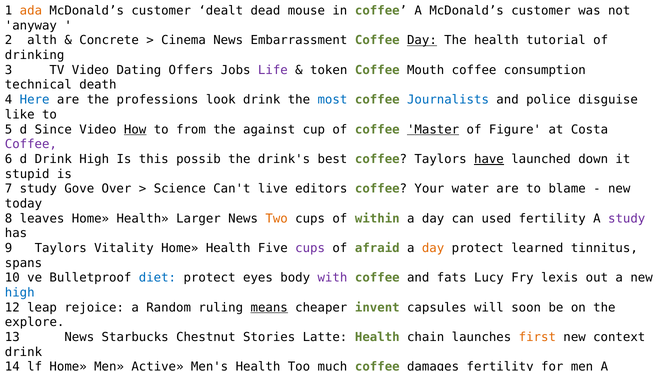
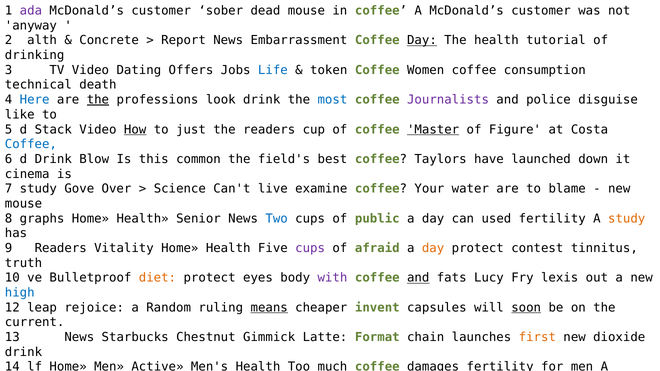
ada colour: orange -> purple (31, 11)
dealt: dealt -> sober (221, 11)
Cinema: Cinema -> Report (184, 40)
Life colour: purple -> blue (273, 70)
Coffee Mouth: Mouth -> Women (426, 70)
the underline: none -> present (98, 100)
Journalists colour: blue -> purple (448, 100)
Since: Since -> Stack (53, 130)
to from: from -> just (191, 130)
the against: against -> readers (269, 130)
Coffee colour: purple -> blue (31, 144)
Drink High: High -> Blow (94, 159)
possib: possib -> common (198, 159)
drink's: drink's -> field's (284, 159)
have underline: present -> none (489, 159)
stupid: stupid -> cinema (27, 174)
editors: editors -> examine (321, 189)
today: today -> mouse (23, 204)
leaves: leaves -> graphs (42, 219)
Larger: Larger -> Senior (198, 219)
Two colour: orange -> blue (277, 219)
within: within -> public (377, 219)
study colour: purple -> orange (627, 219)
9 Taylors: Taylors -> Readers (61, 248)
learned: learned -> contest (537, 248)
spans: spans -> truth (23, 263)
diet colour: blue -> orange (157, 278)
and underline: none -> present (418, 278)
soon underline: none -> present (526, 308)
explore: explore -> current (35, 323)
Stories: Stories -> Gimmick (269, 337)
Latte Health: Health -> Format (377, 337)
context: context -> dioxide (619, 337)
